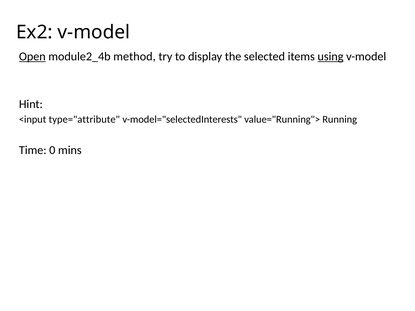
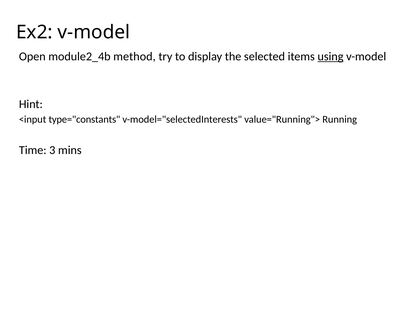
Open underline: present -> none (32, 57)
type="attribute: type="attribute -> type="constants (84, 119)
0: 0 -> 3 (52, 150)
